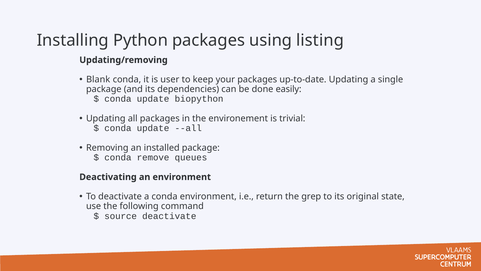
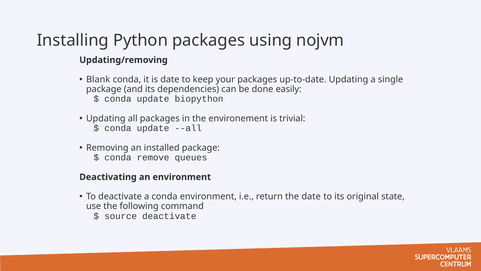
listing: listing -> nojvm (320, 40)
is user: user -> date (170, 79)
the grep: grep -> date (311, 196)
